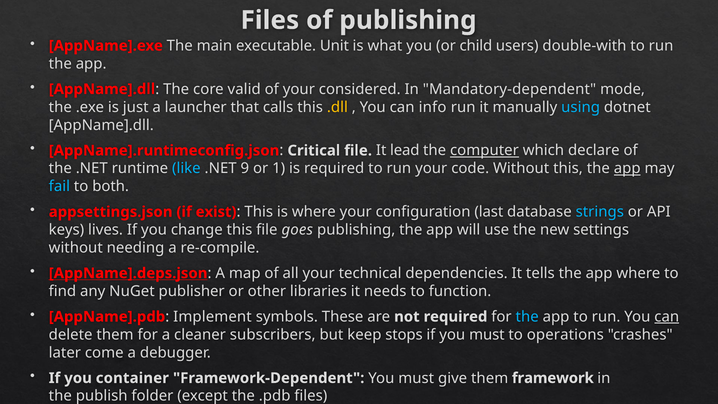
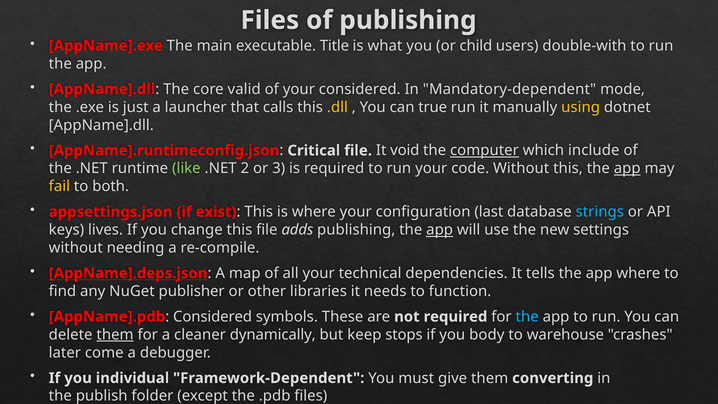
Unit: Unit -> Title (334, 46)
info: info -> true (433, 107)
using colour: light blue -> yellow (581, 107)
lead: lead -> void (405, 150)
declare: declare -> include (594, 150)
like colour: light blue -> light green (186, 168)
9: 9 -> 2 (245, 168)
1: 1 -> 3 (279, 168)
fail colour: light blue -> yellow (59, 186)
goes: goes -> adds (297, 230)
app underline: none -> present (440, 230)
Implement: Implement -> Considered (213, 317)
can underline: present -> none (667, 317)
them underline: none -> present (115, 335)
subscribers: subscribers -> dynamically (273, 335)
if you must: must -> body (487, 335)
operations: operations -> warehouse (565, 335)
container: container -> individual (132, 378)
framework: framework -> converting (553, 378)
